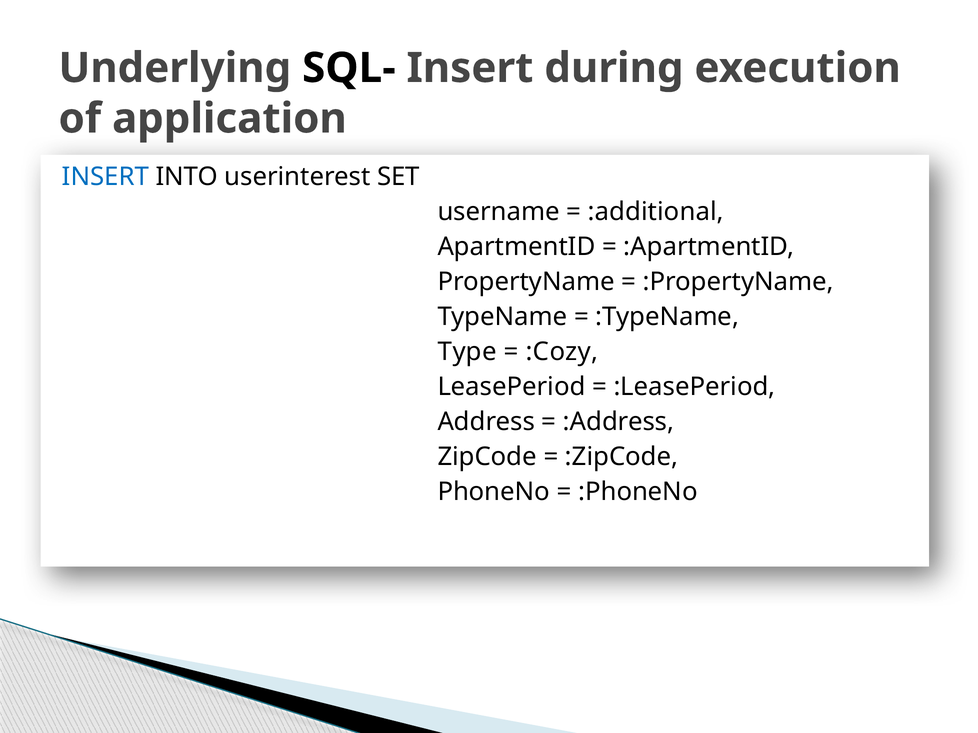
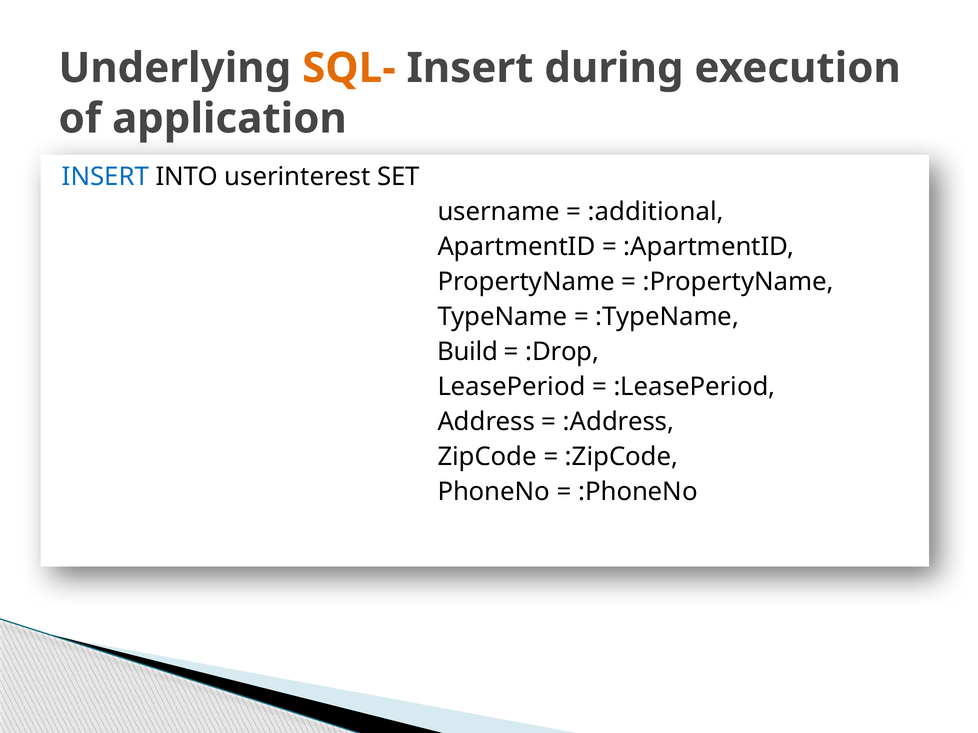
SQL- colour: black -> orange (349, 68)
Type: Type -> Build (468, 352)
:Cozy: :Cozy -> :Drop (562, 352)
